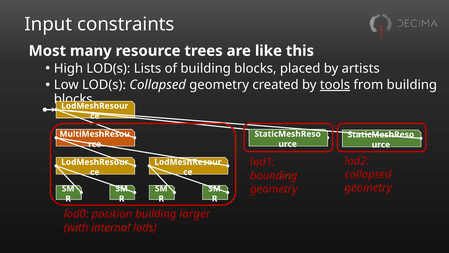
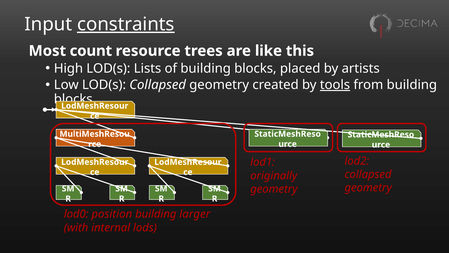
constraints underline: none -> present (126, 24)
many: many -> count (91, 51)
bounding: bounding -> originally (274, 175)
